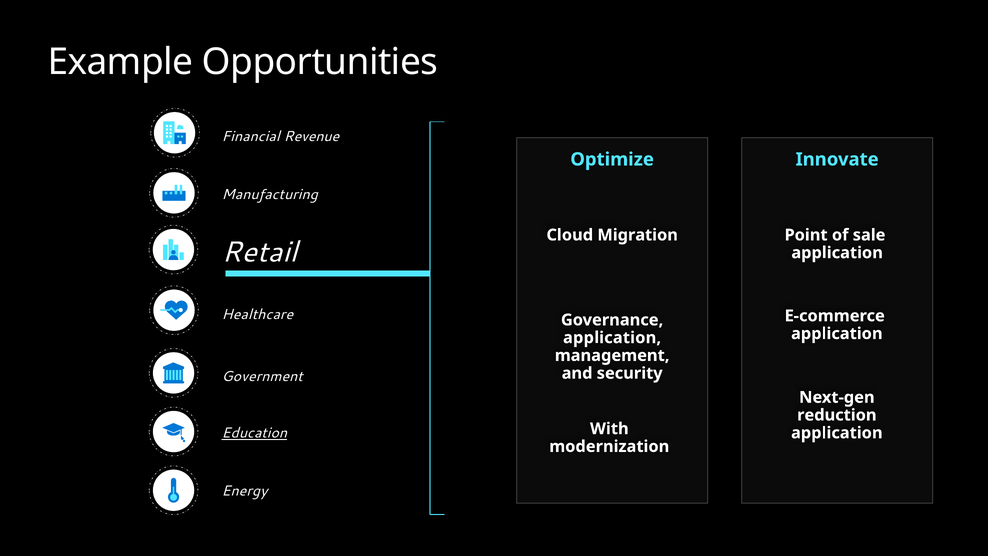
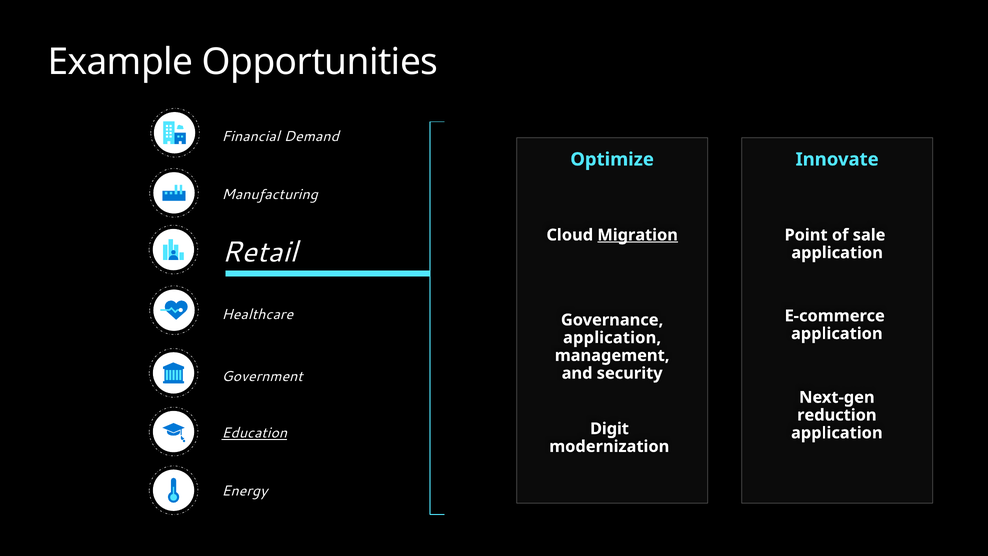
Revenue: Revenue -> Demand (311, 136)
Migration underline: none -> present (638, 235)
With: With -> Digit (609, 429)
